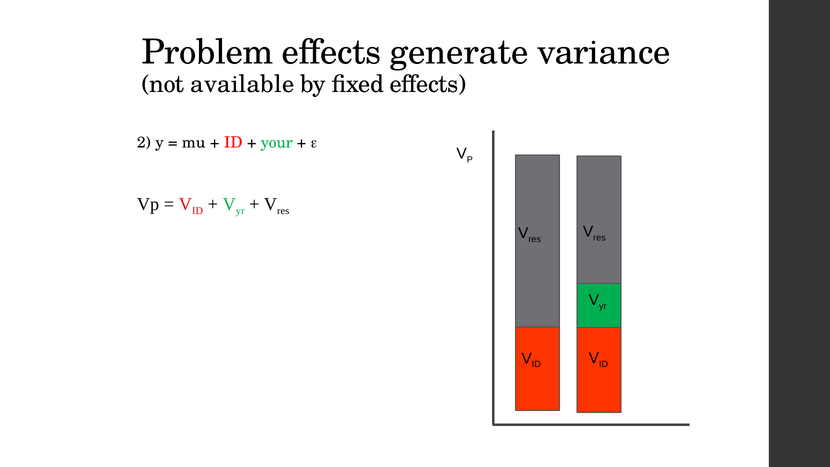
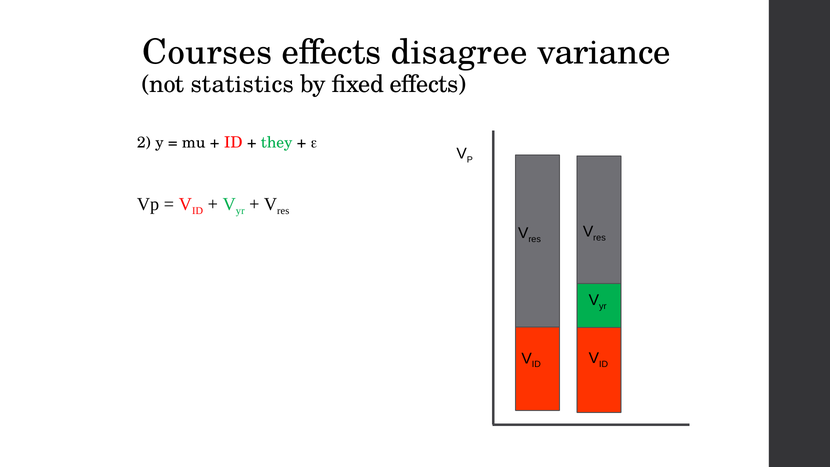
Problem: Problem -> Courses (207, 52)
generate: generate -> disagree (459, 52)
available: available -> statistics (242, 84)
your: your -> they (277, 143)
